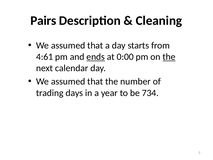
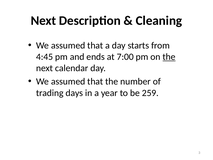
Pairs: Pairs -> Next (43, 21)
4:61: 4:61 -> 4:45 (45, 57)
ends underline: present -> none (96, 57)
0:00: 0:00 -> 7:00 (125, 57)
734: 734 -> 259 (150, 93)
